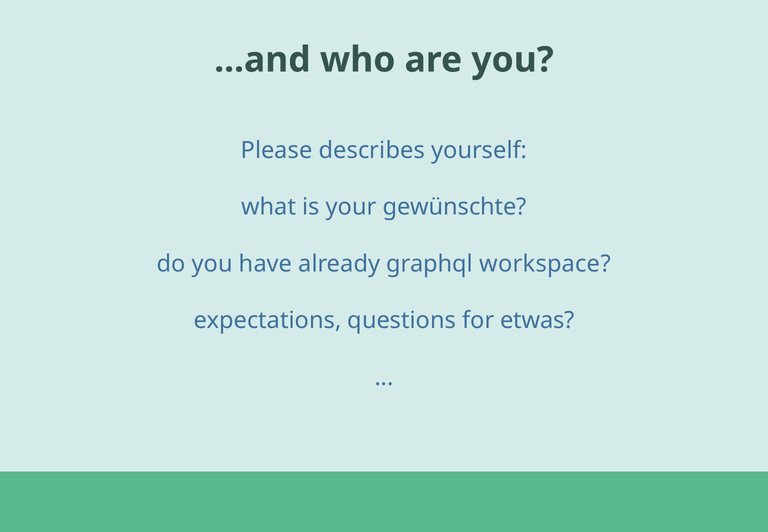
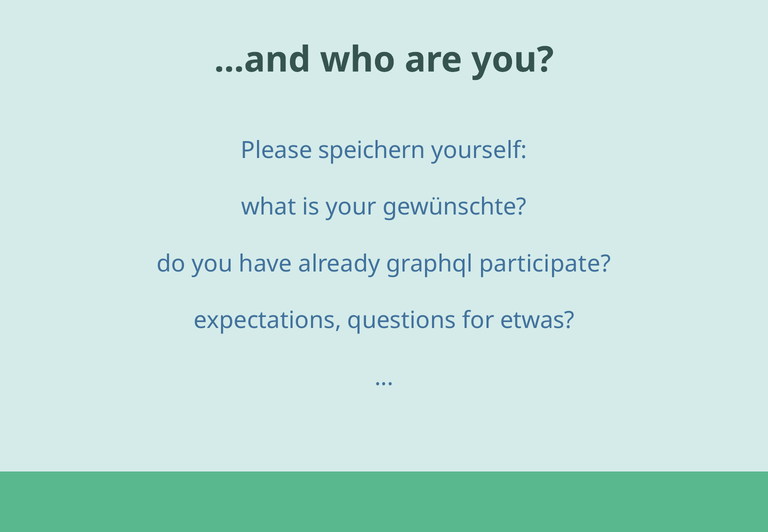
describes: describes -> speichern (372, 150)
workspace: workspace -> participate (545, 264)
